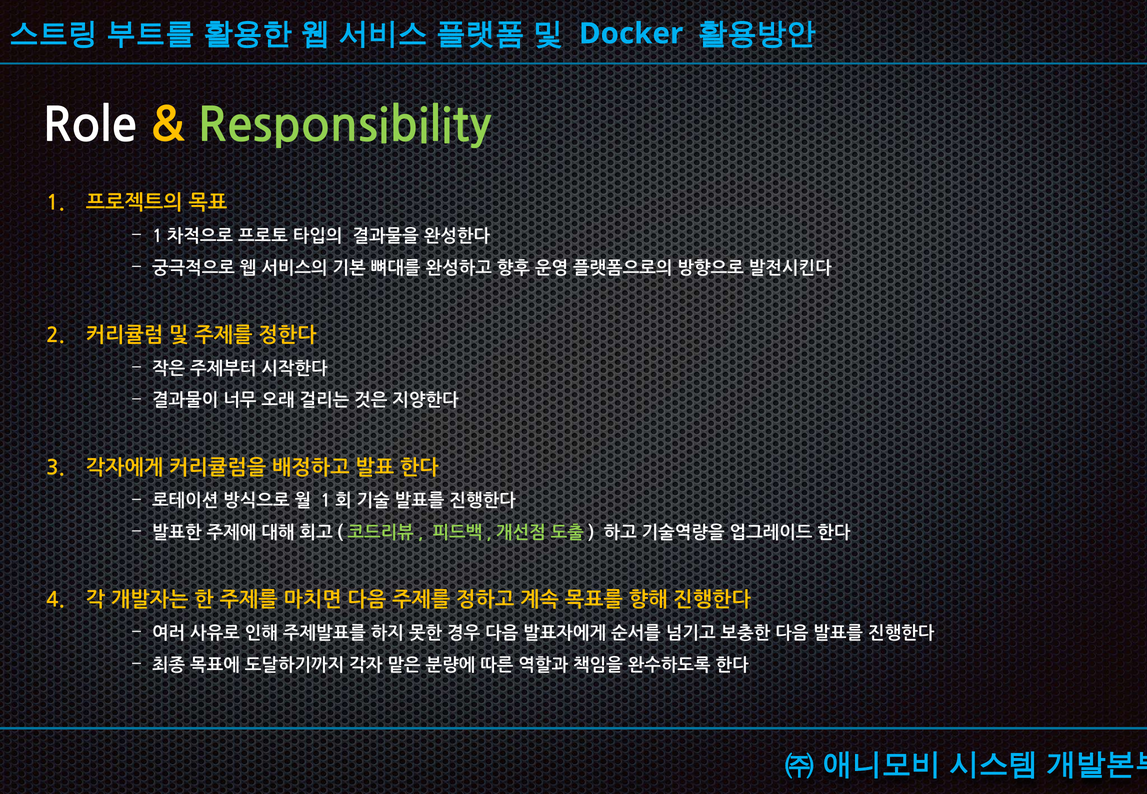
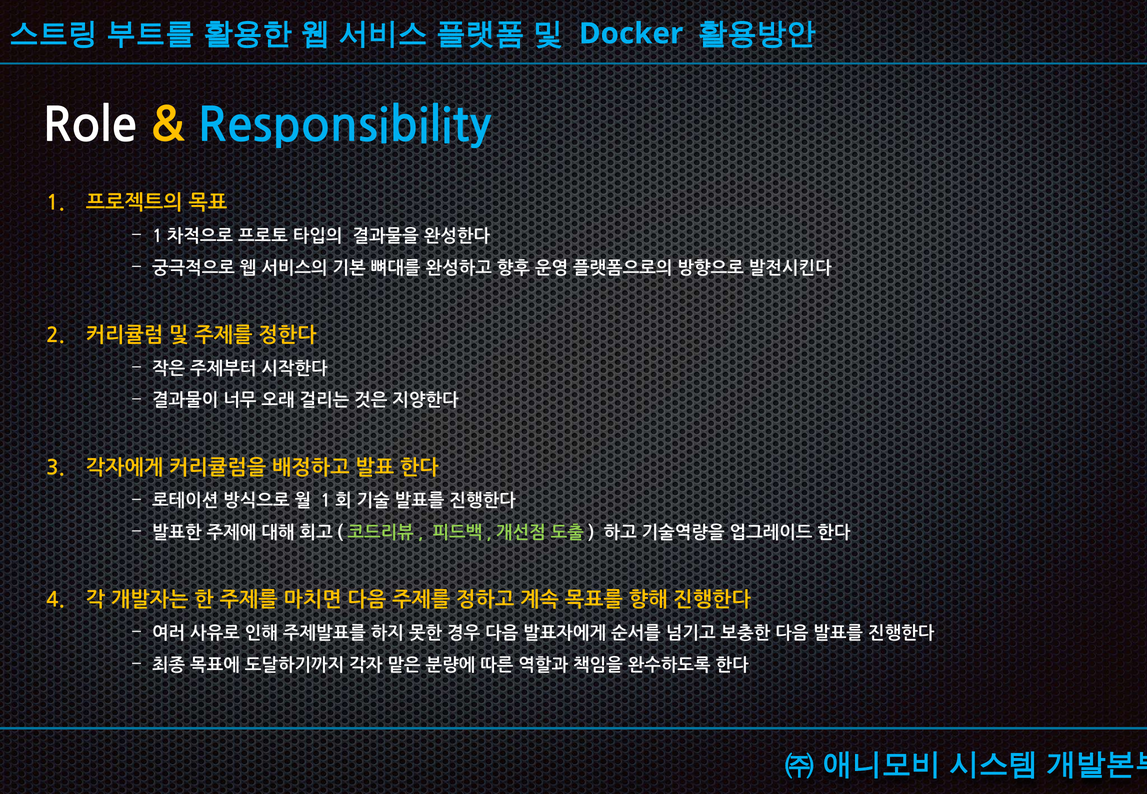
Responsibility colour: light green -> light blue (345, 126)
